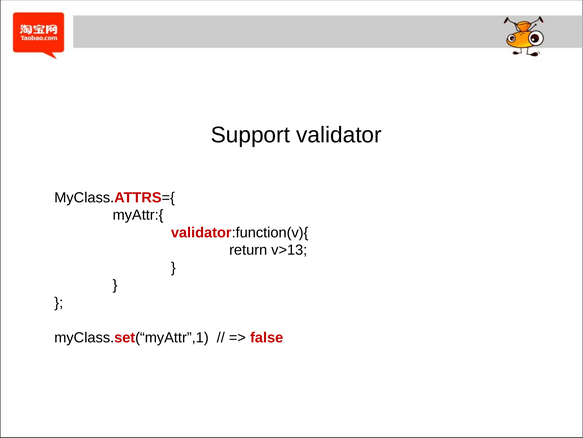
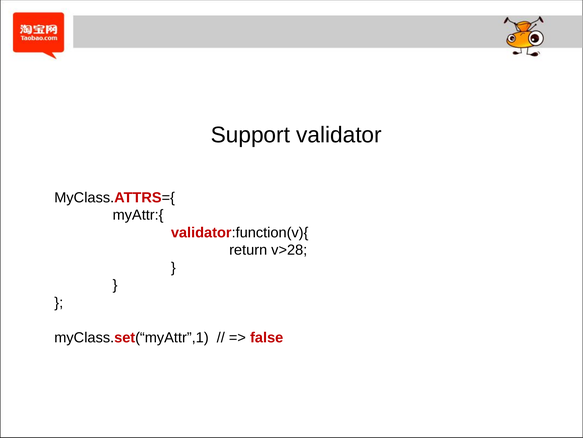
v>13: v>13 -> v>28 (289, 250)
